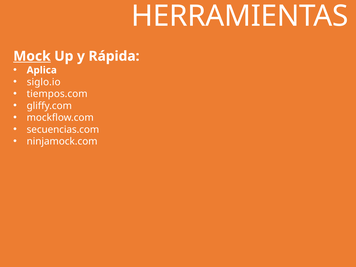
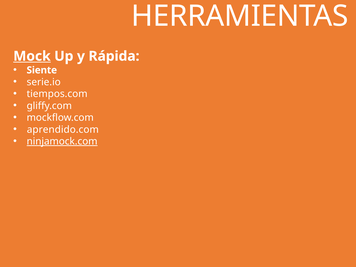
Aplica: Aplica -> Siente (42, 70)
siglo.io: siglo.io -> serie.io (44, 82)
secuencias.com: secuencias.com -> aprendido.com (63, 130)
ninjamock.com underline: none -> present (62, 141)
